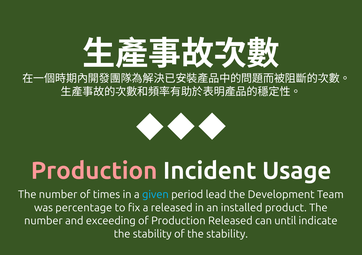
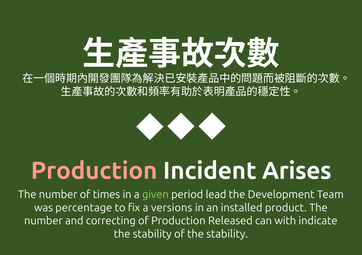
Usage: Usage -> Arises (297, 171)
given colour: light blue -> light green (155, 195)
a released: released -> versions (172, 208)
exceeding: exceeding -> correcting (111, 221)
until: until -> with (285, 221)
